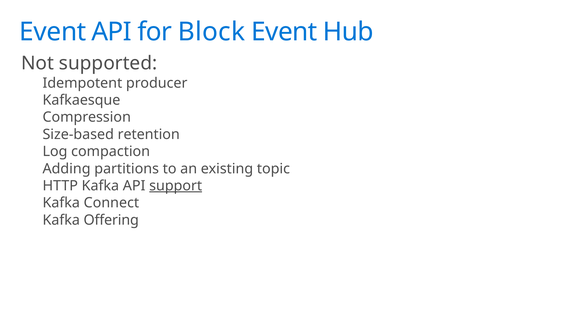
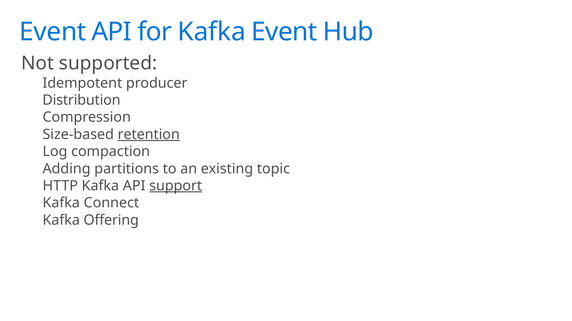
for Block: Block -> Kafka (212, 32)
Kafkaesque: Kafkaesque -> Distribution (81, 100)
retention underline: none -> present (149, 135)
